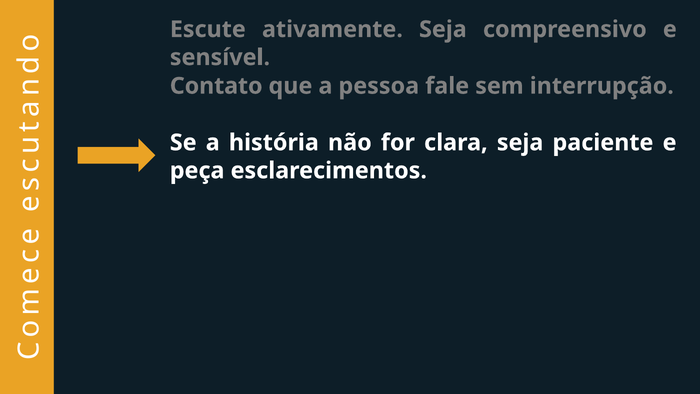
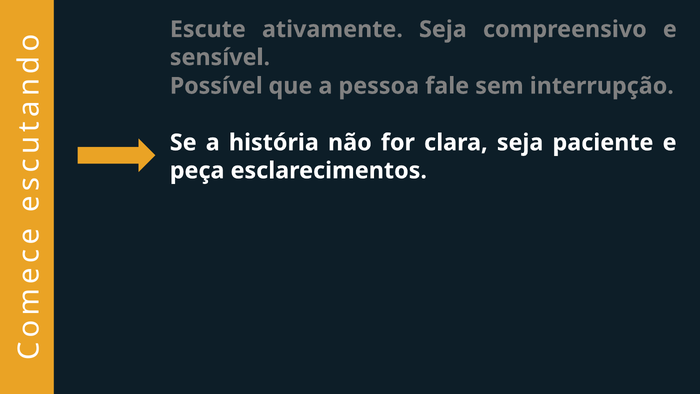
Contato: Contato -> Possível (216, 86)
